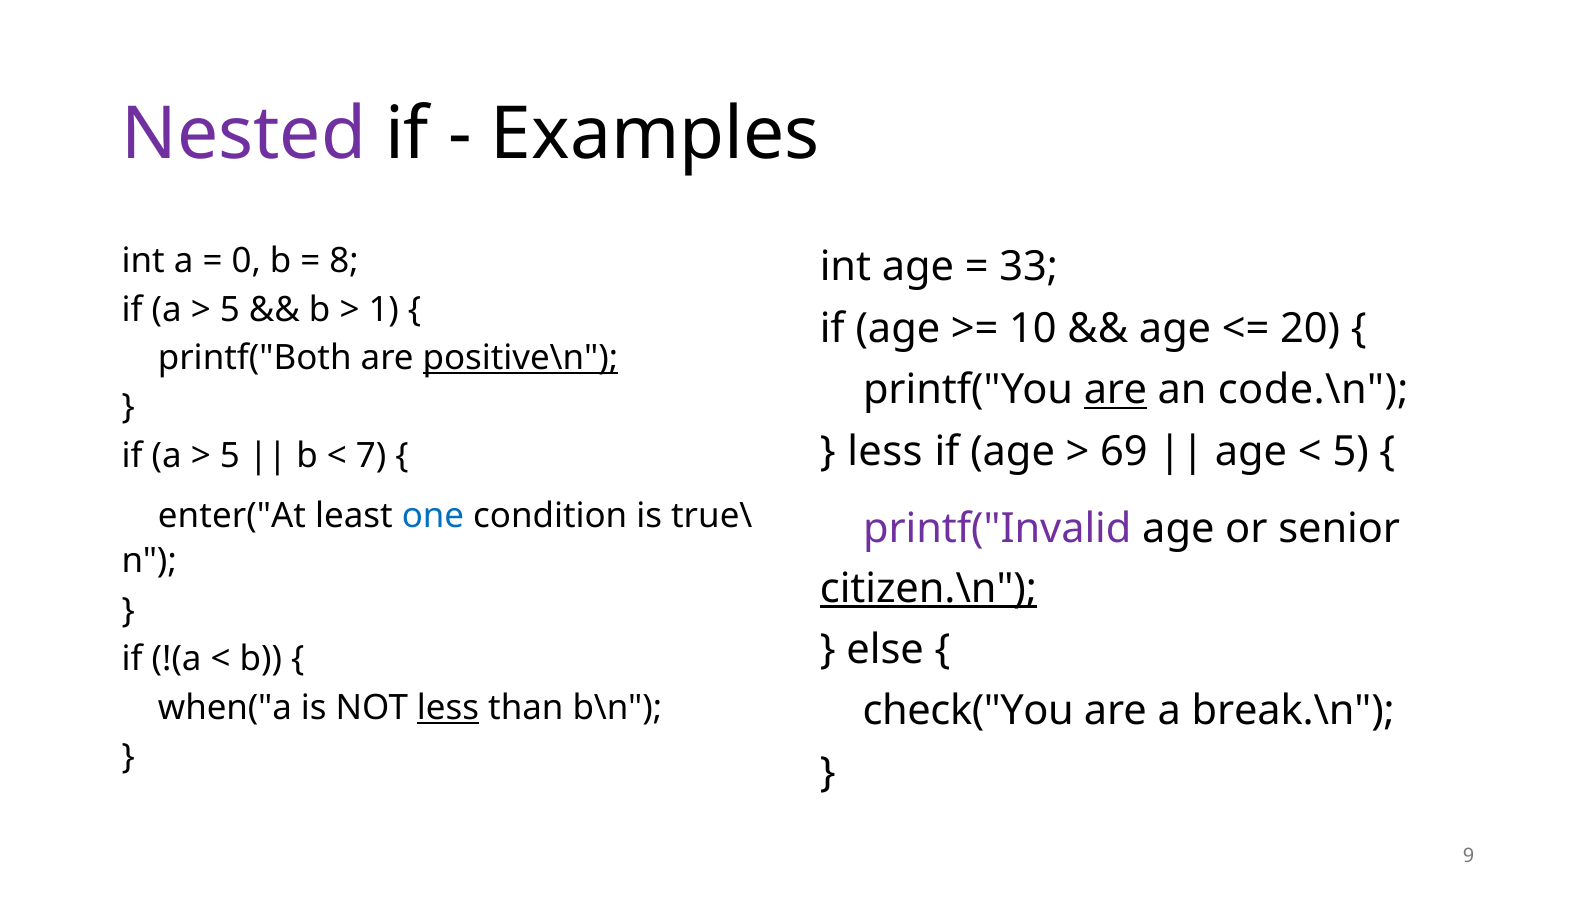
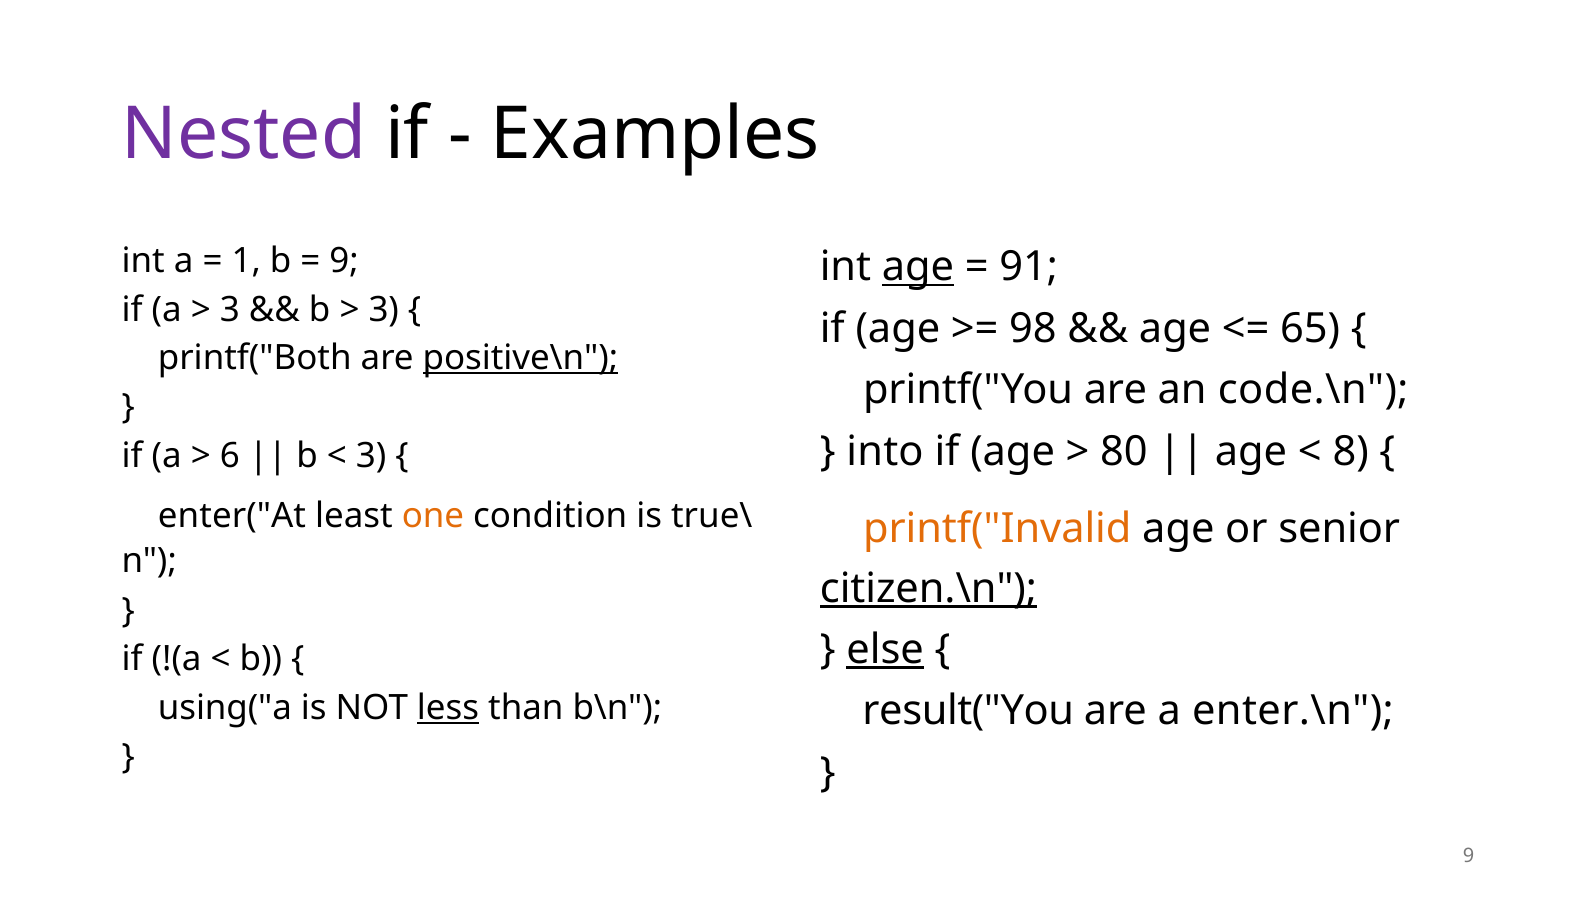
0: 0 -> 1 (246, 261)
8: 8 -> 9 (344, 261)
age underline: none -> present (918, 267)
33: 33 -> 91 (1029, 267)
5: 5 -> 3 (230, 309)
1: 1 -> 3 (384, 309)
10: 10 -> 98 (1033, 329)
20: 20 -> 65 (1310, 329)
are underline: present -> none (1115, 390)
less: less -> into (885, 452)
69: 69 -> 80 (1124, 452)
5: 5 -> 8 (1351, 452)
5: 5 -> 6 (230, 456)
7: 7 -> 3 (371, 456)
one colour: blue -> orange (433, 516)
printf("Invalid colour: purple -> orange (997, 529)
else underline: none -> present (885, 649)
when("a: when("a -> using("a (225, 708)
check("You: check("You -> result("You (968, 711)
break.\n: break.\n -> enter.\n (1293, 711)
